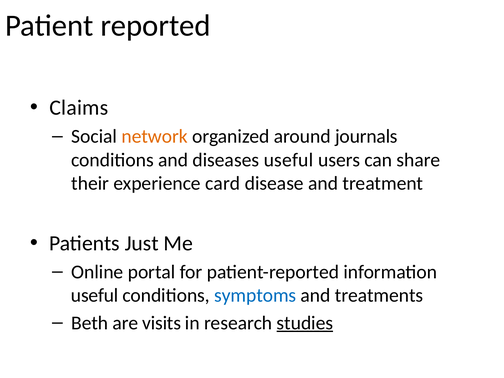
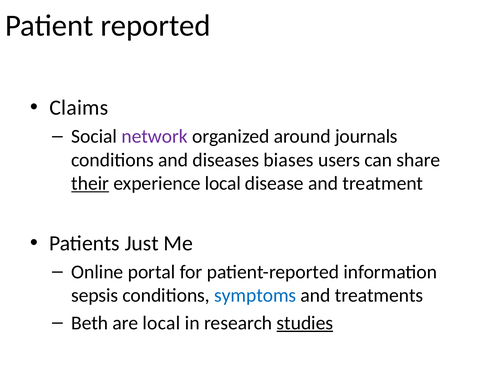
network colour: orange -> purple (155, 136)
diseases useful: useful -> biases (289, 160)
their underline: none -> present (90, 183)
experience card: card -> local (223, 183)
useful: useful -> sepsis (95, 295)
are visits: visits -> local (161, 323)
